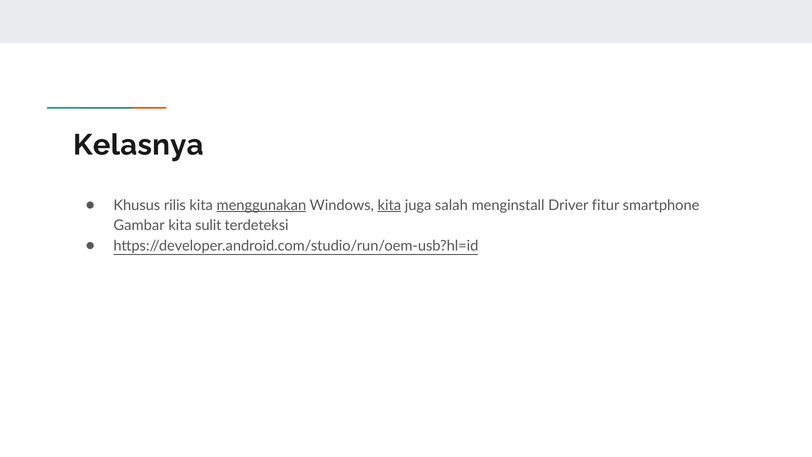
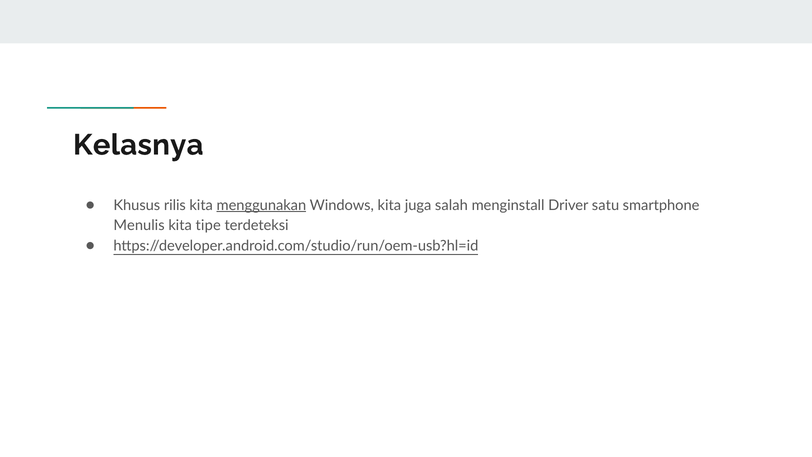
kita underline: present -> none (389, 205)
fitur: fitur -> satu (606, 205)
Gambar: Gambar -> Menulis (139, 225)
sulit: sulit -> tipe (208, 225)
